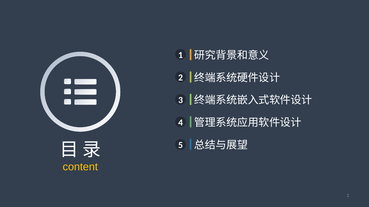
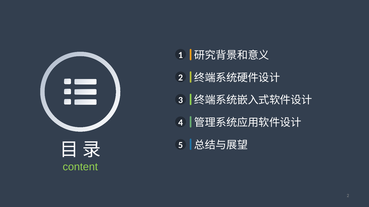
content colour: yellow -> light green (80, 167)
